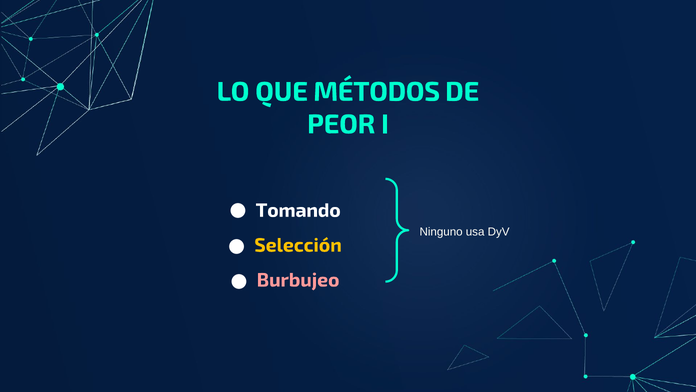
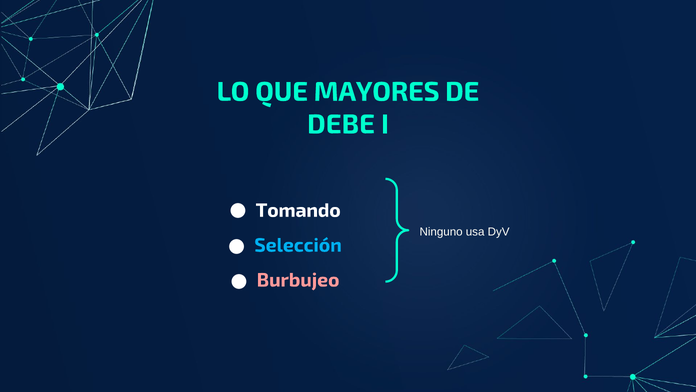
MÉTODOS: MÉTODOS -> MAYORES (377, 92)
PEOR: PEOR -> DEBE (341, 124)
Selección colour: yellow -> light blue (298, 245)
